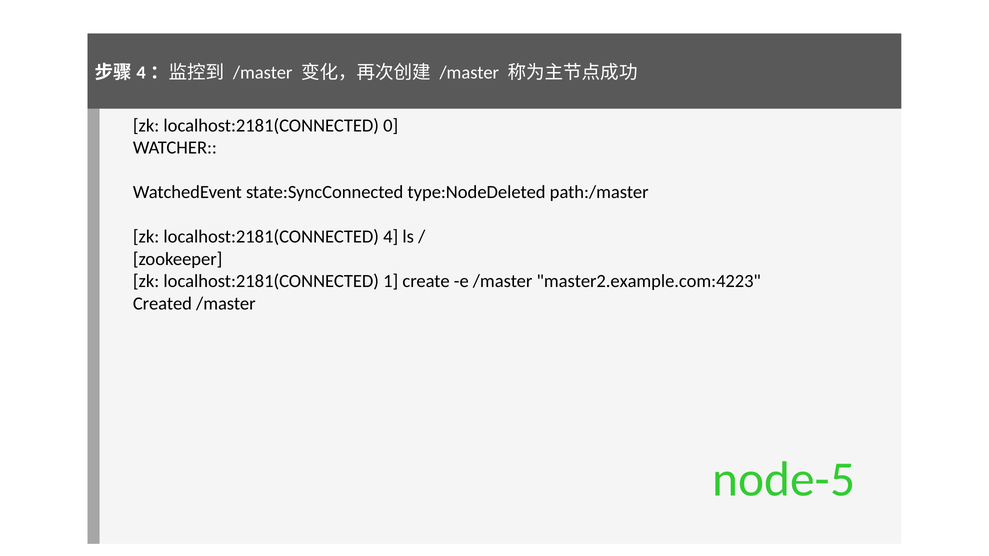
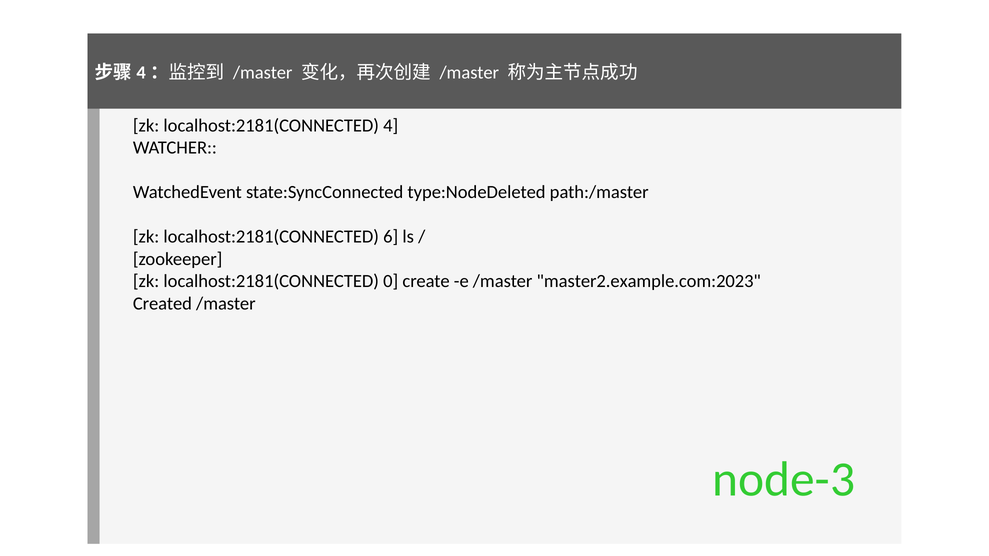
0: 0 -> 4 (391, 126)
4: 4 -> 6 (391, 237)
1: 1 -> 0 (391, 281)
master2.example.com:4223: master2.example.com:4223 -> master2.example.com:2023 (649, 281)
node-5: node-5 -> node-3 (784, 480)
